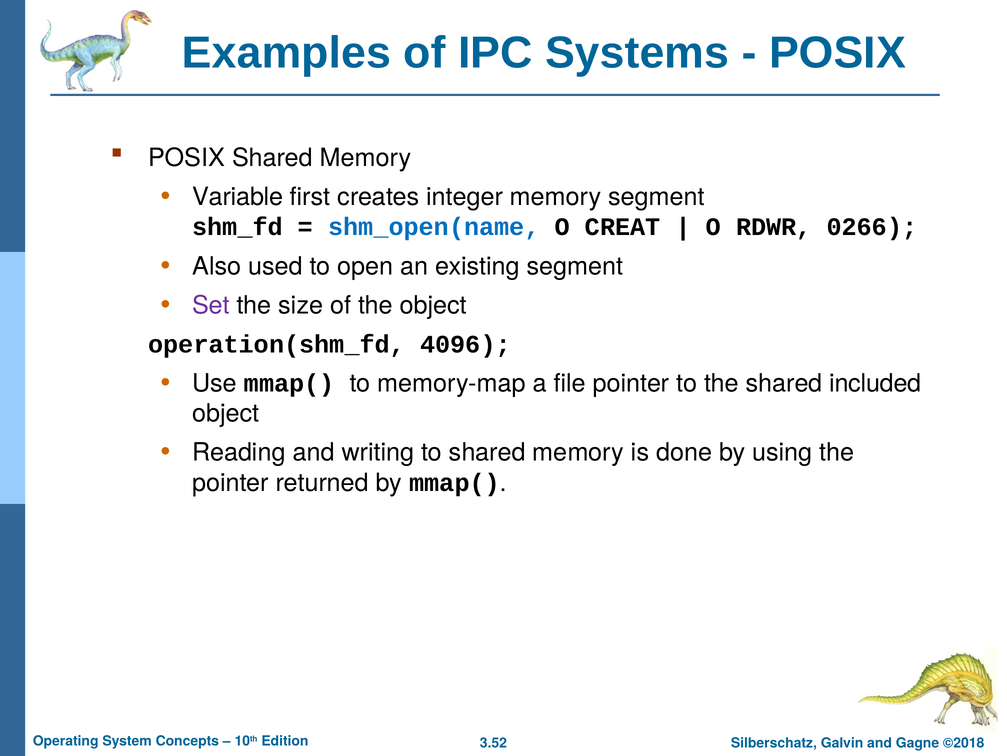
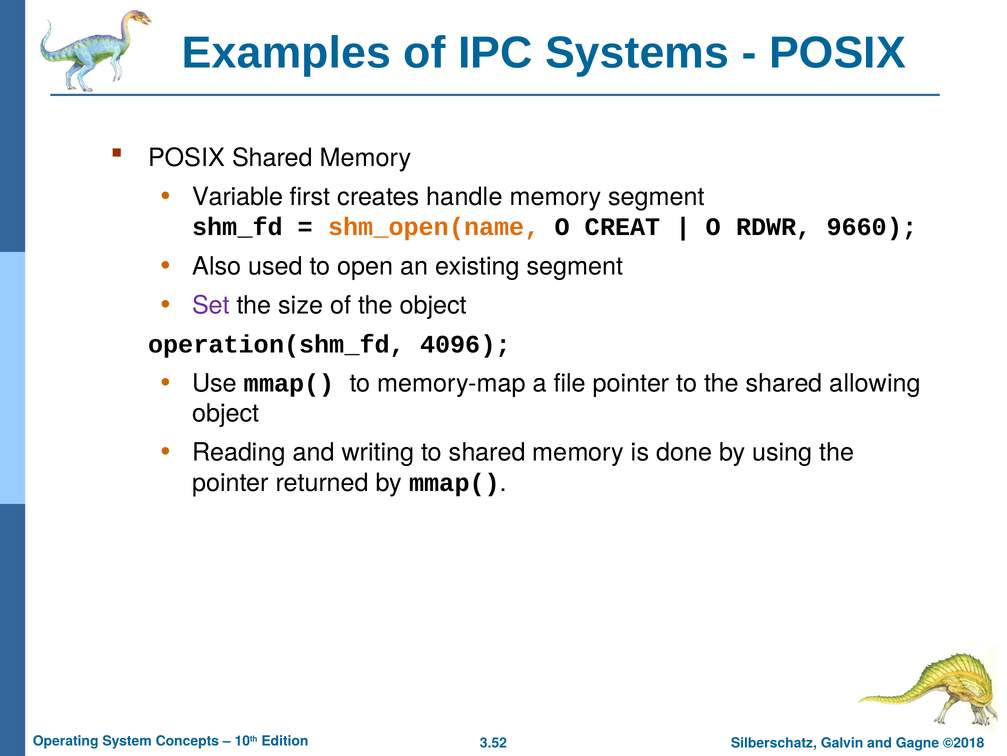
integer: integer -> handle (464, 197)
shm_open(name colour: blue -> orange (434, 227)
0266: 0266 -> 9660 (872, 227)
included: included -> allowing (875, 383)
